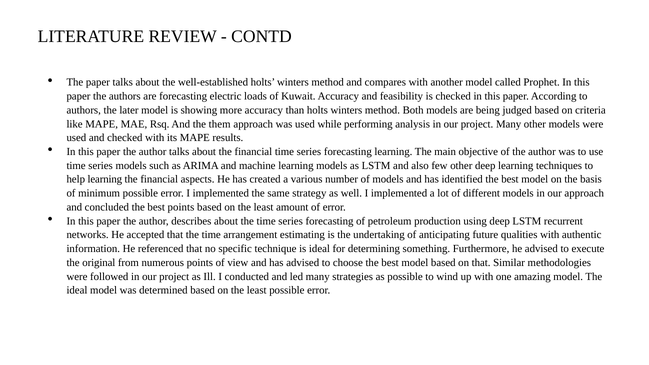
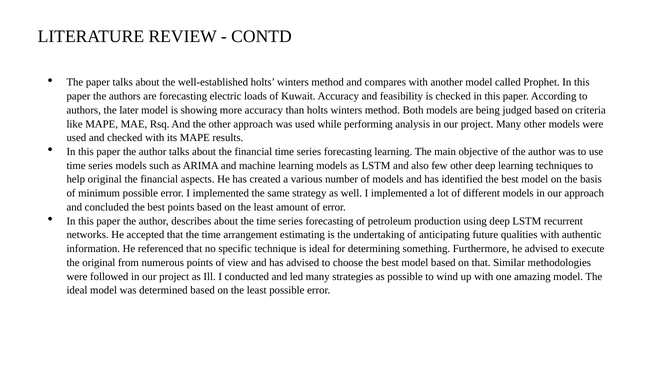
the them: them -> other (220, 124)
help learning: learning -> original (105, 179)
